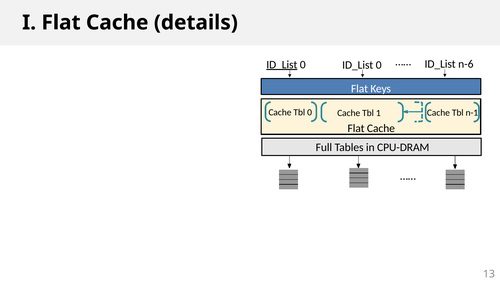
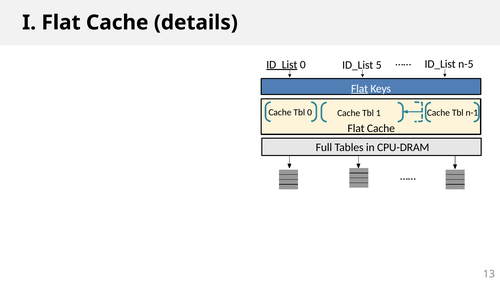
0 ID_List 0: 0 -> 5 (379, 65)
n-6: n-6 -> n-5 (466, 64)
Flat underline: none -> present (360, 89)
